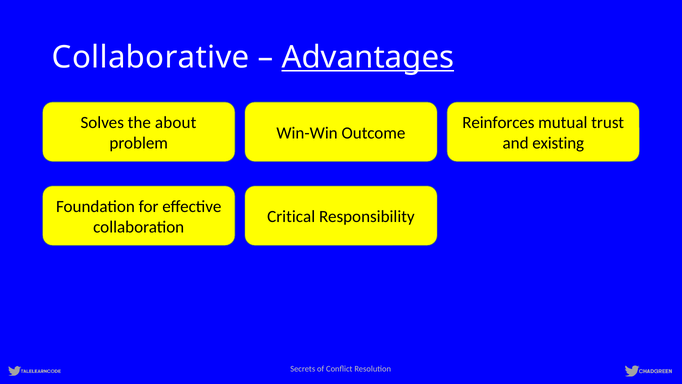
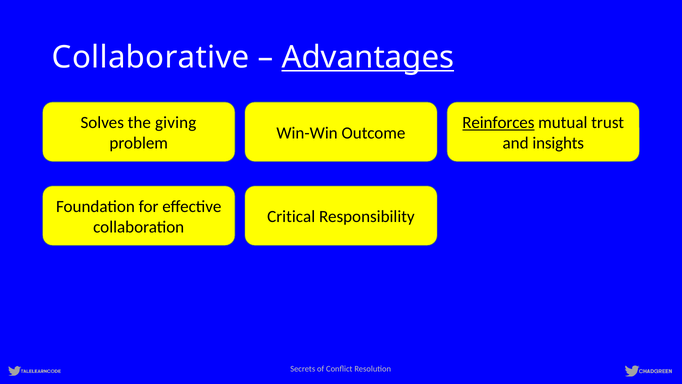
about: about -> giving (176, 123)
Reinforces underline: none -> present (498, 123)
existing: existing -> insights (558, 143)
